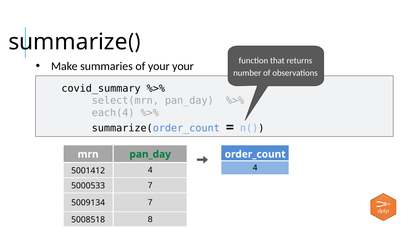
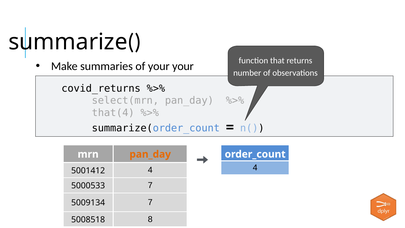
covid_summary: covid_summary -> covid_returns (101, 88)
each(4: each(4 -> that(4 (113, 113)
pan_day colour: green -> orange (150, 154)
